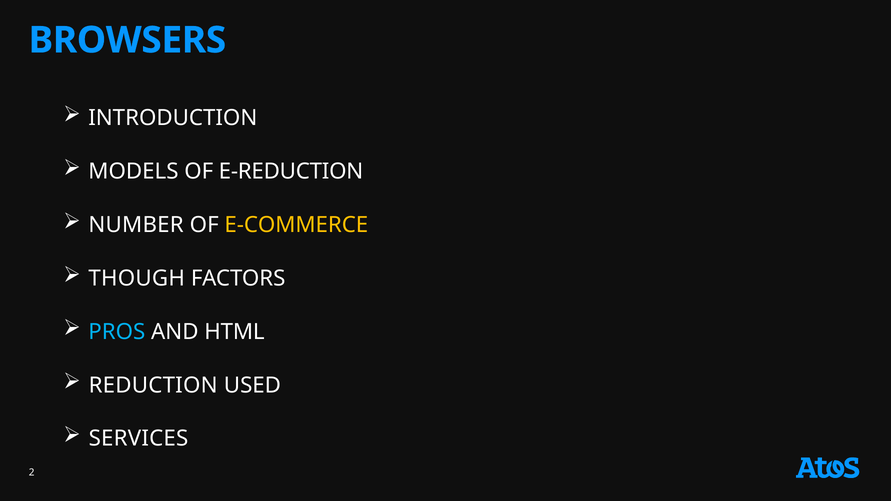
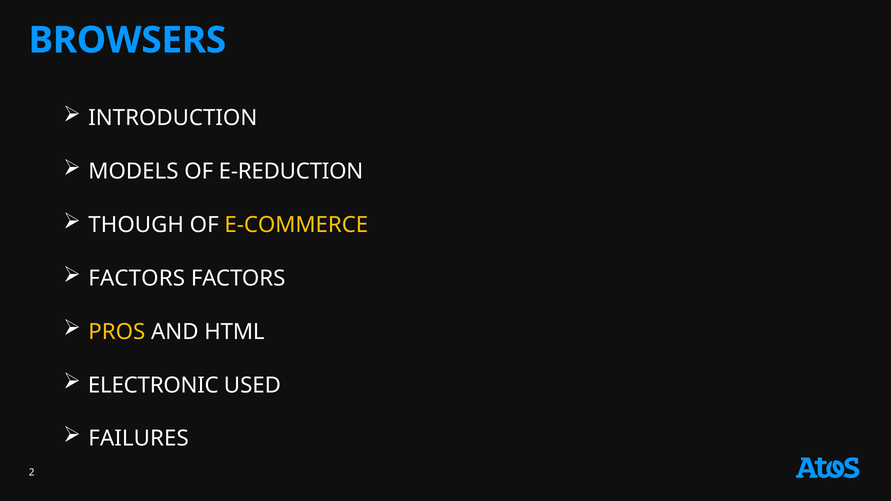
NUMBER: NUMBER -> THOUGH (136, 225)
THOUGH: THOUGH -> FACTORS (137, 278)
PROS colour: light blue -> yellow (117, 332)
REDUCTION: REDUCTION -> ELECTRONIC (153, 385)
SERVICES: SERVICES -> FAILURES (139, 439)
